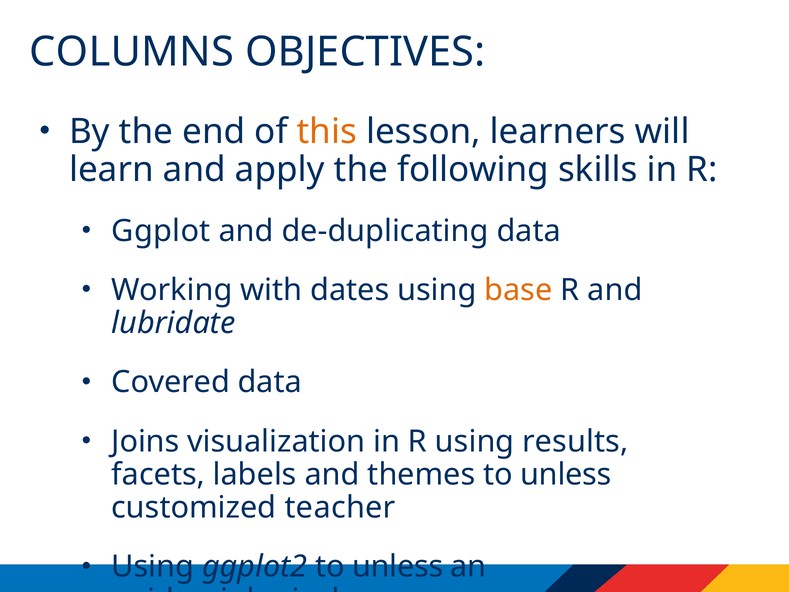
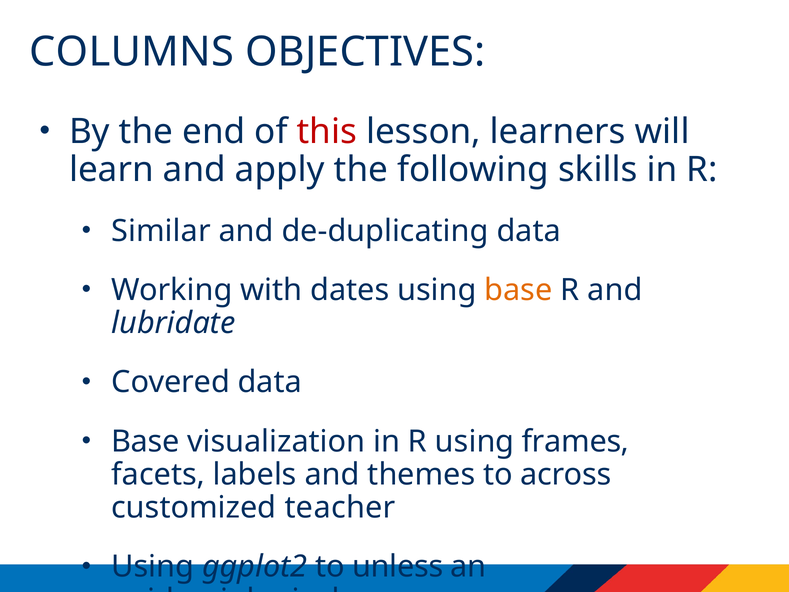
this colour: orange -> red (327, 131)
Ggplot: Ggplot -> Similar (161, 231)
Joins: Joins -> Base (145, 441)
results: results -> frames (575, 441)
themes to unless: unless -> across (566, 474)
